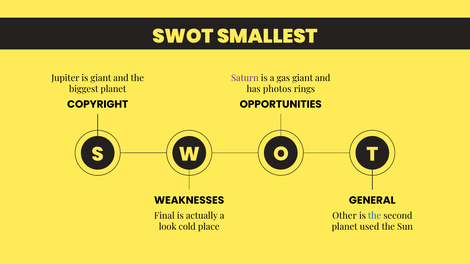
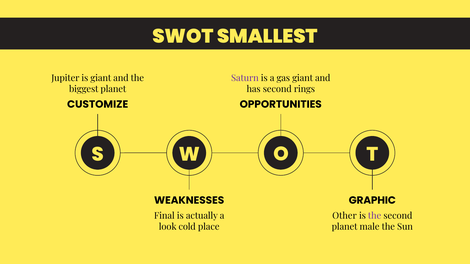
has photos: photos -> second (277, 89)
COPYRIGHT: COPYRIGHT -> CUSTOMIZE (98, 104)
GENERAL: GENERAL -> GRAPHIC (372, 201)
the colour: blue -> purple (375, 216)
used: used -> male (370, 227)
